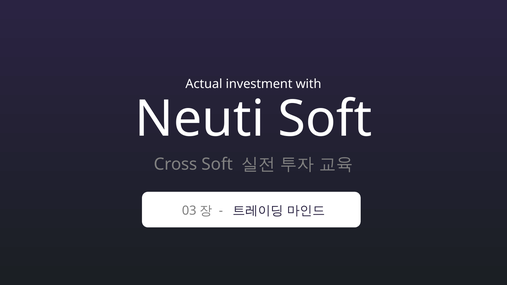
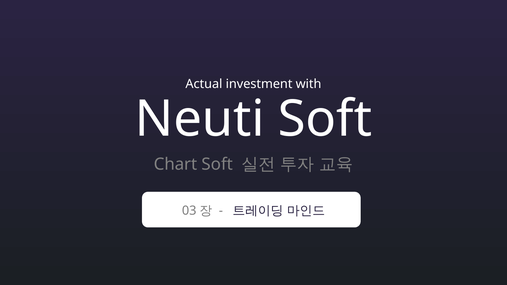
Cross: Cross -> Chart (176, 164)
